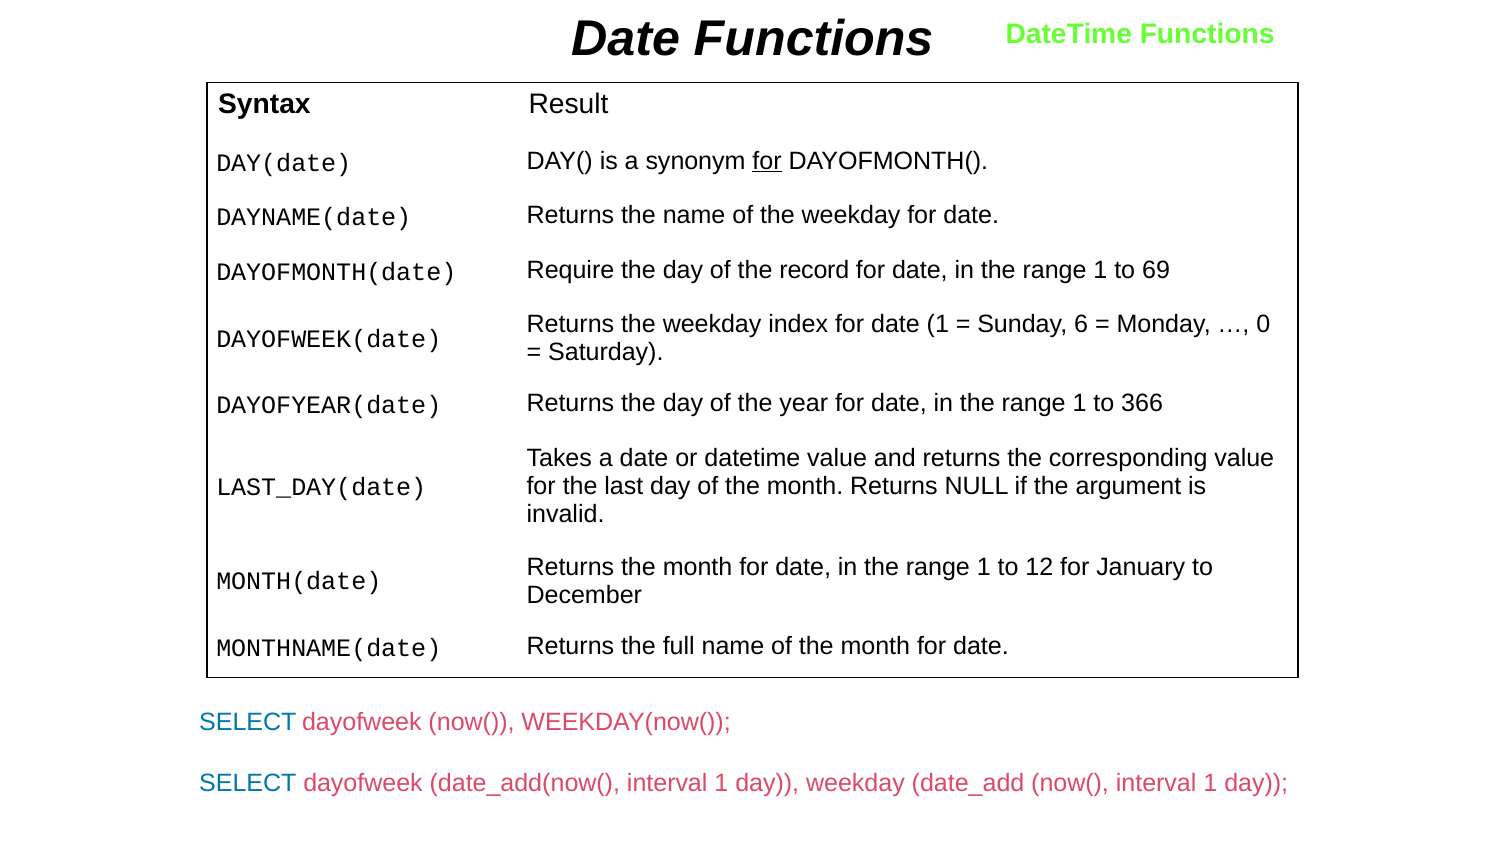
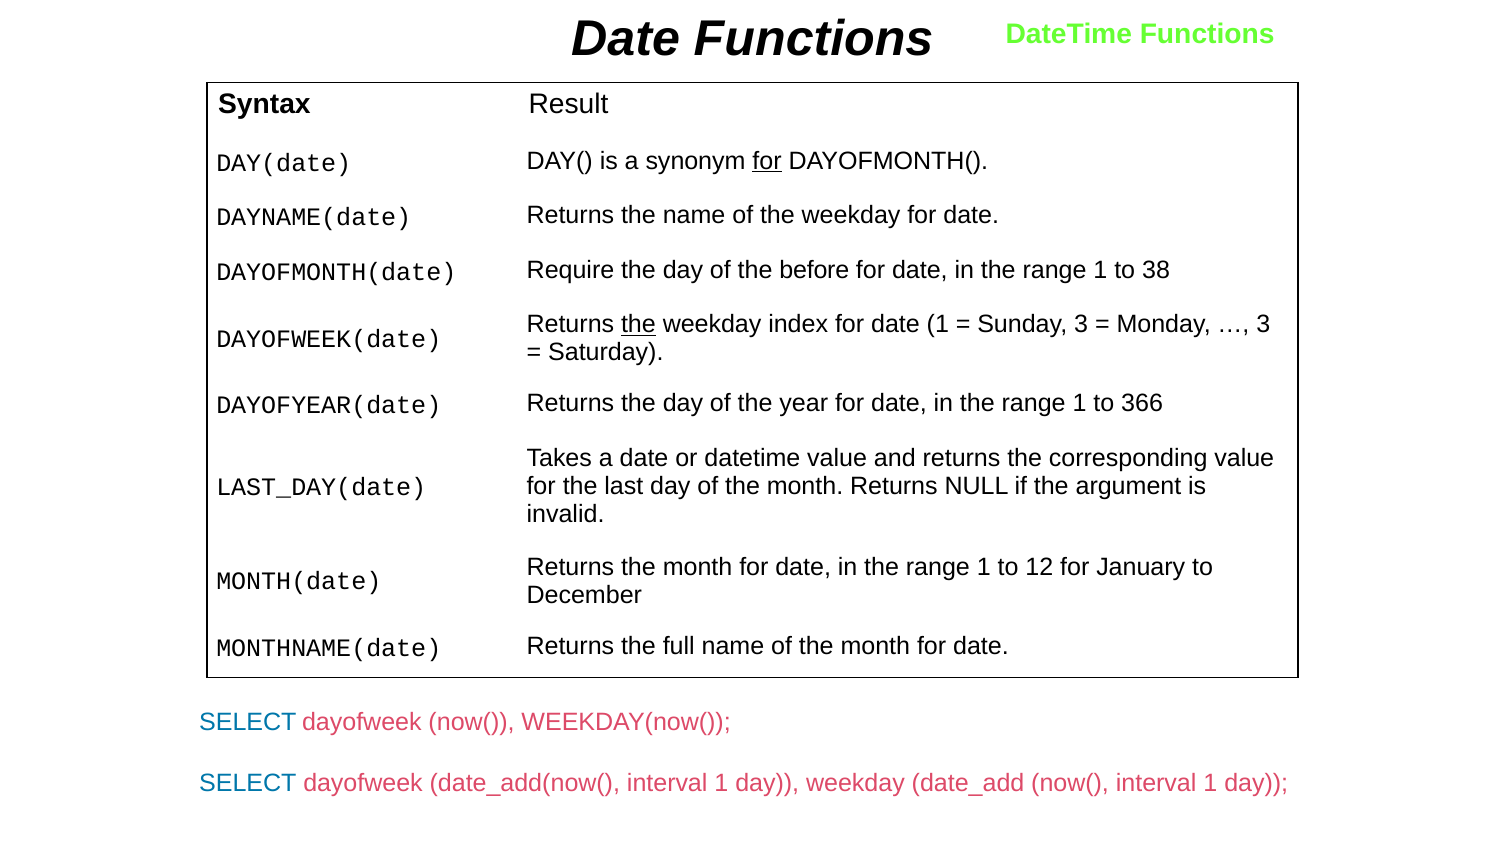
record: record -> before (814, 270)
69: 69 -> 38 (1156, 270)
the underline: none -> present (638, 324)
Sunday 6: 6 -> 3 (1081, 324)
0: 0 -> 3 (1263, 324)
